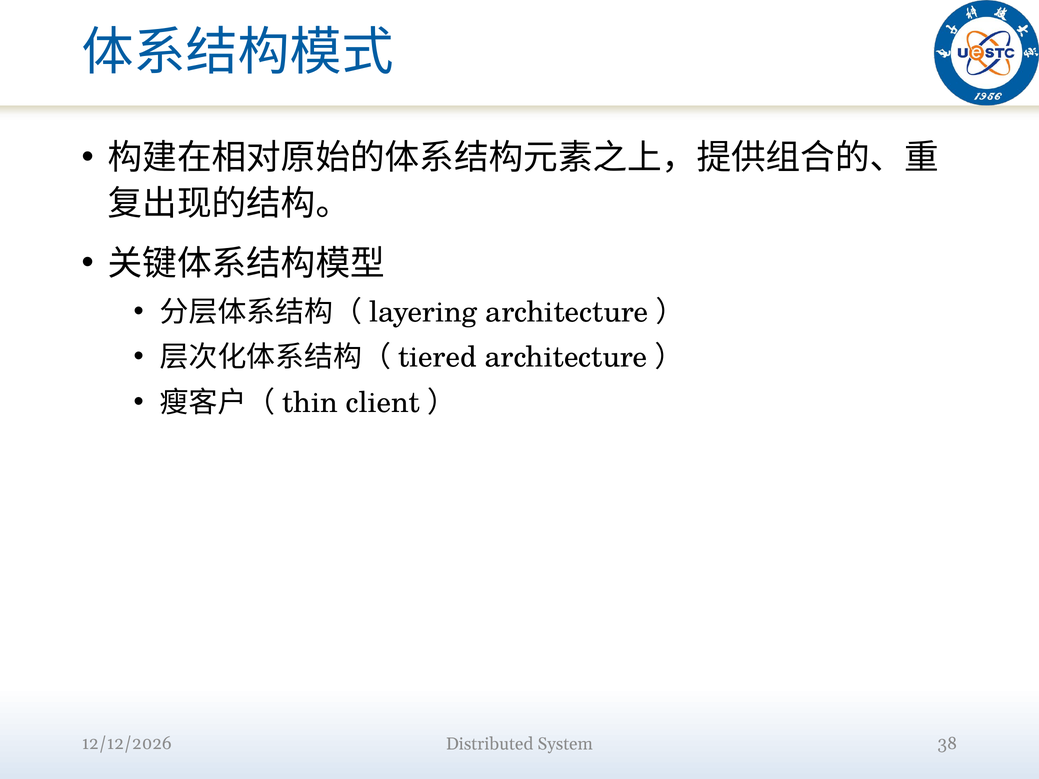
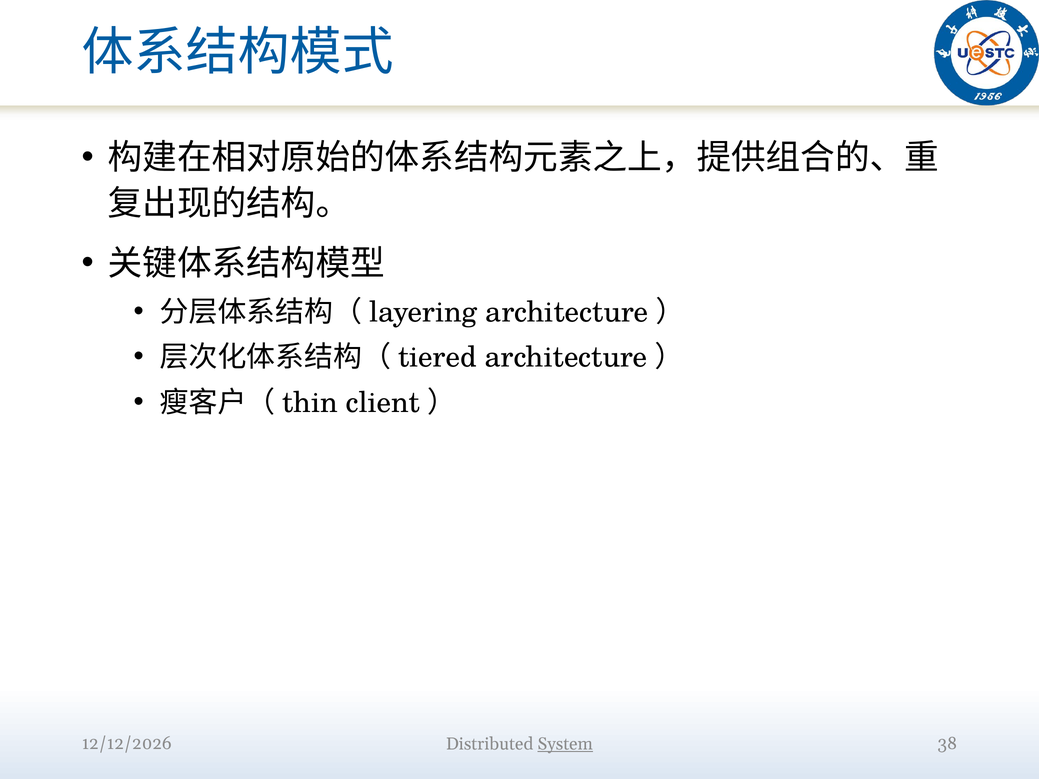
System underline: none -> present (565, 744)
